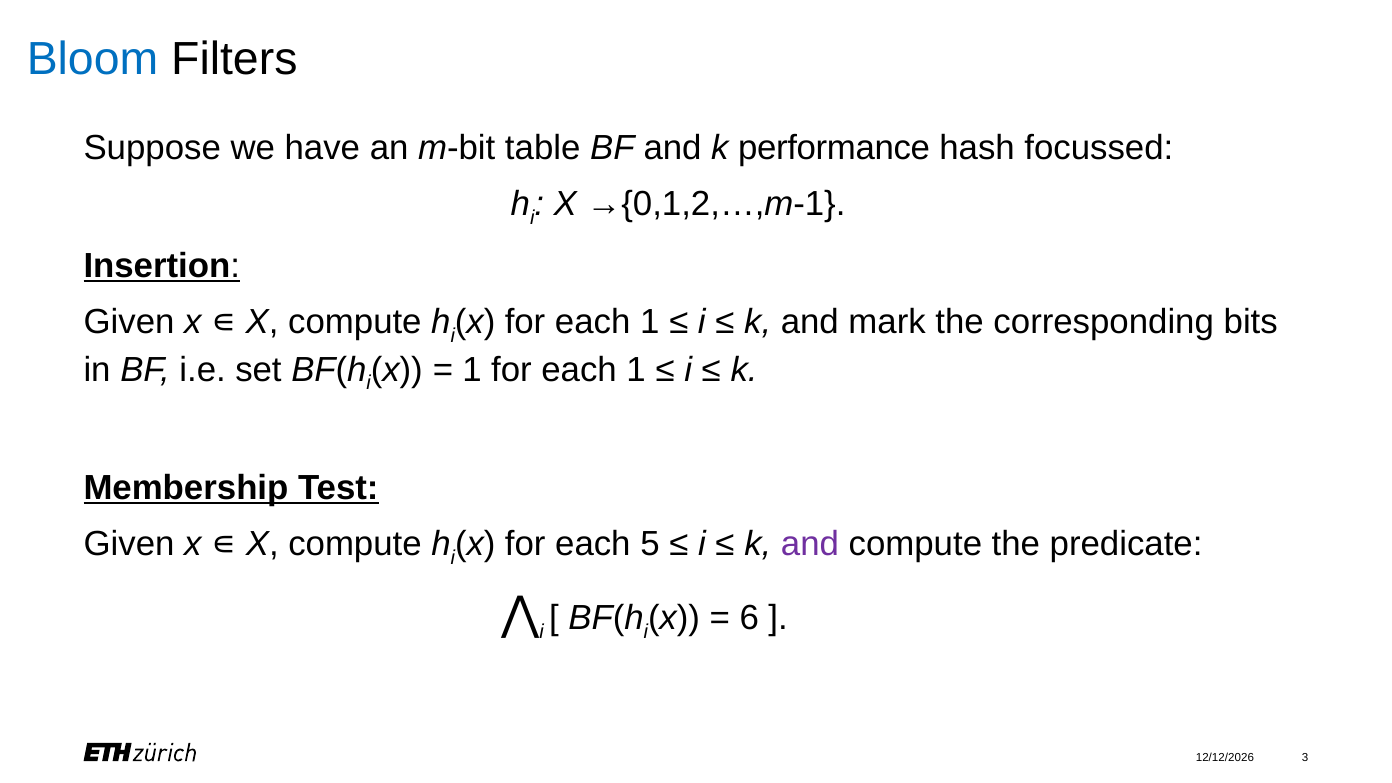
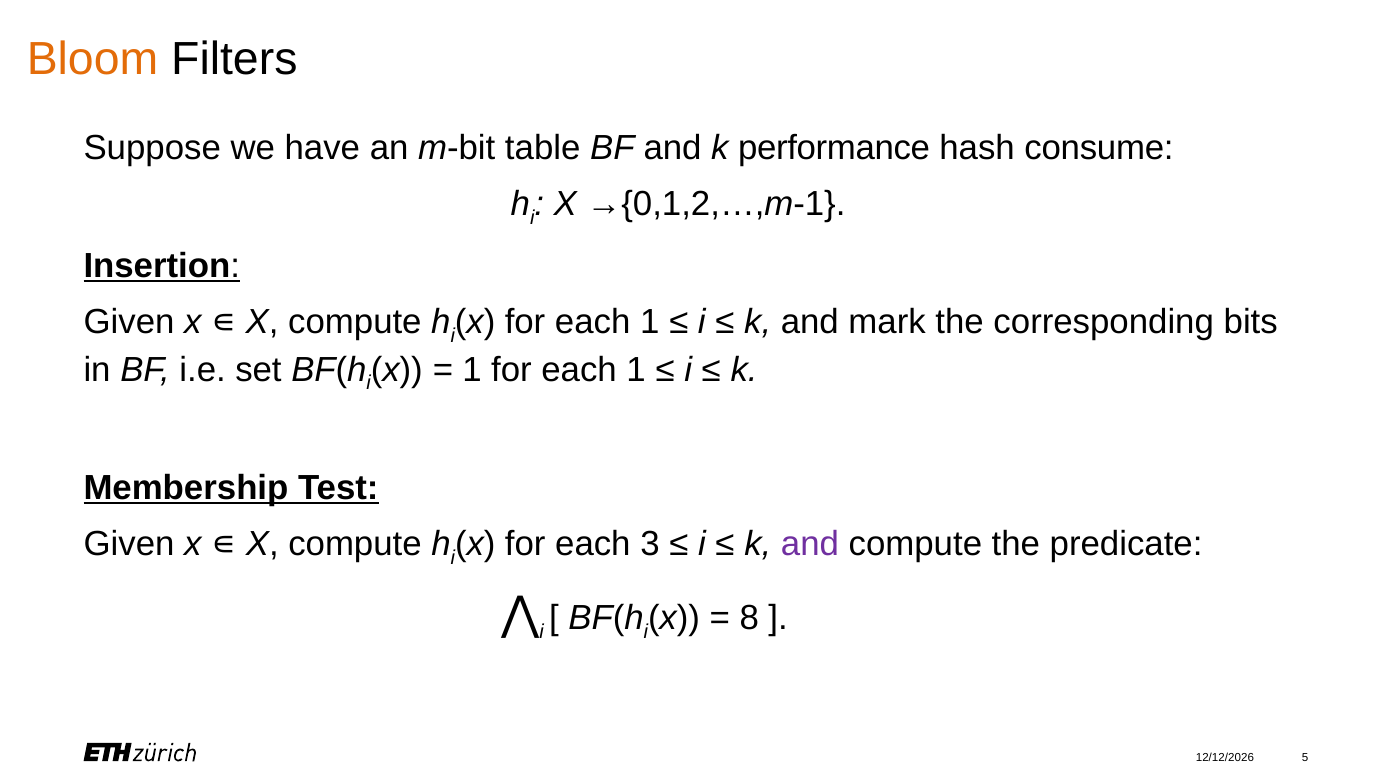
Bloom colour: blue -> orange (93, 59)
focussed: focussed -> consume (1099, 148)
5: 5 -> 3 (650, 544)
6: 6 -> 8 (749, 618)
3: 3 -> 5 (1305, 758)
